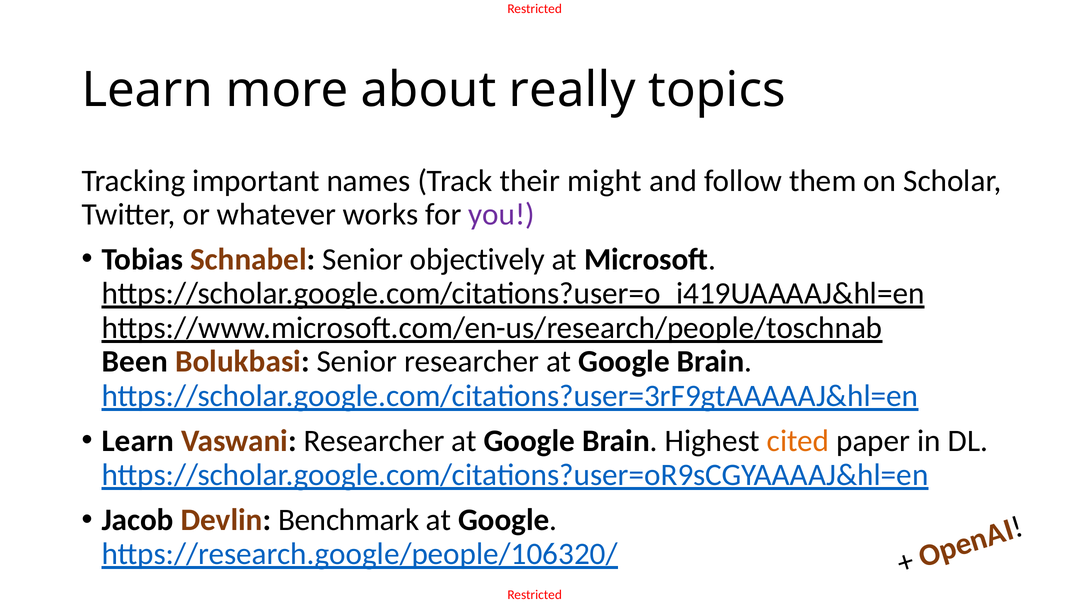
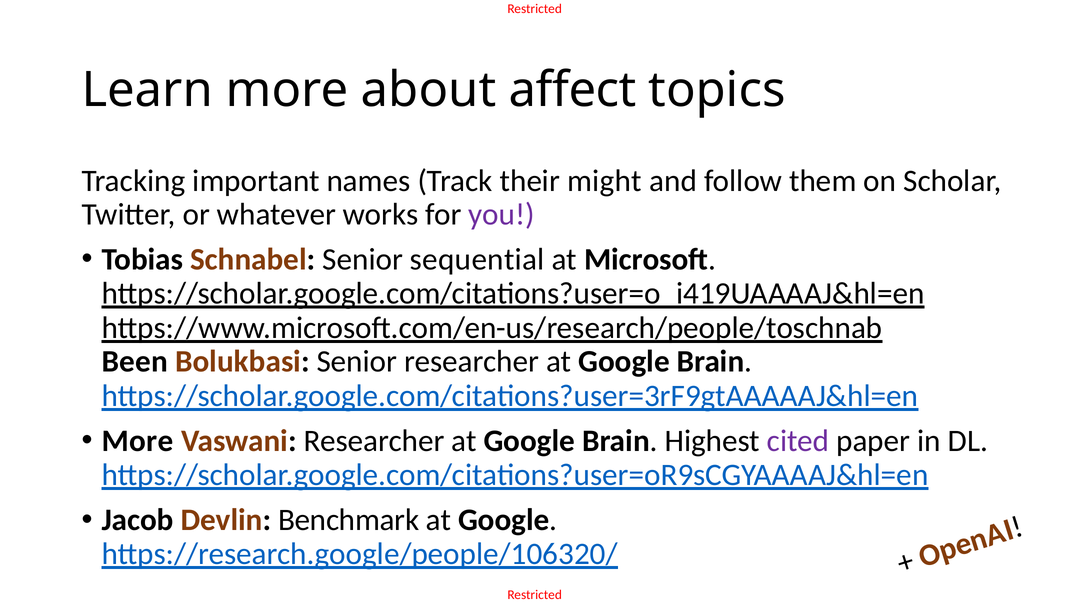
really: really -> affect (573, 90)
objectively: objectively -> sequential (477, 259)
Learn: Learn -> More (138, 441)
cited colour: orange -> purple (798, 441)
